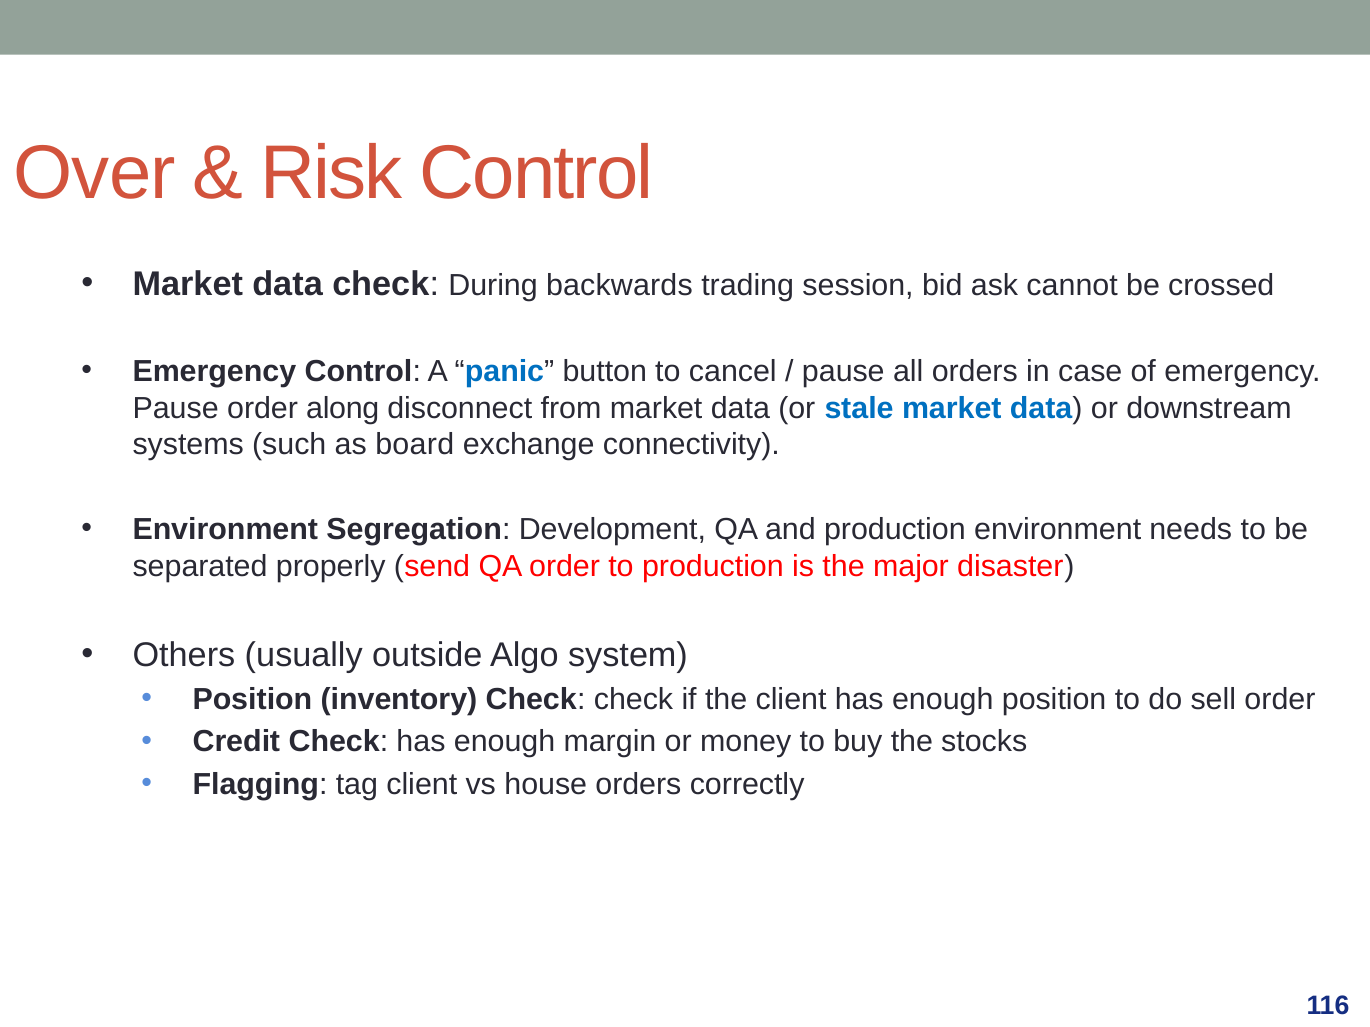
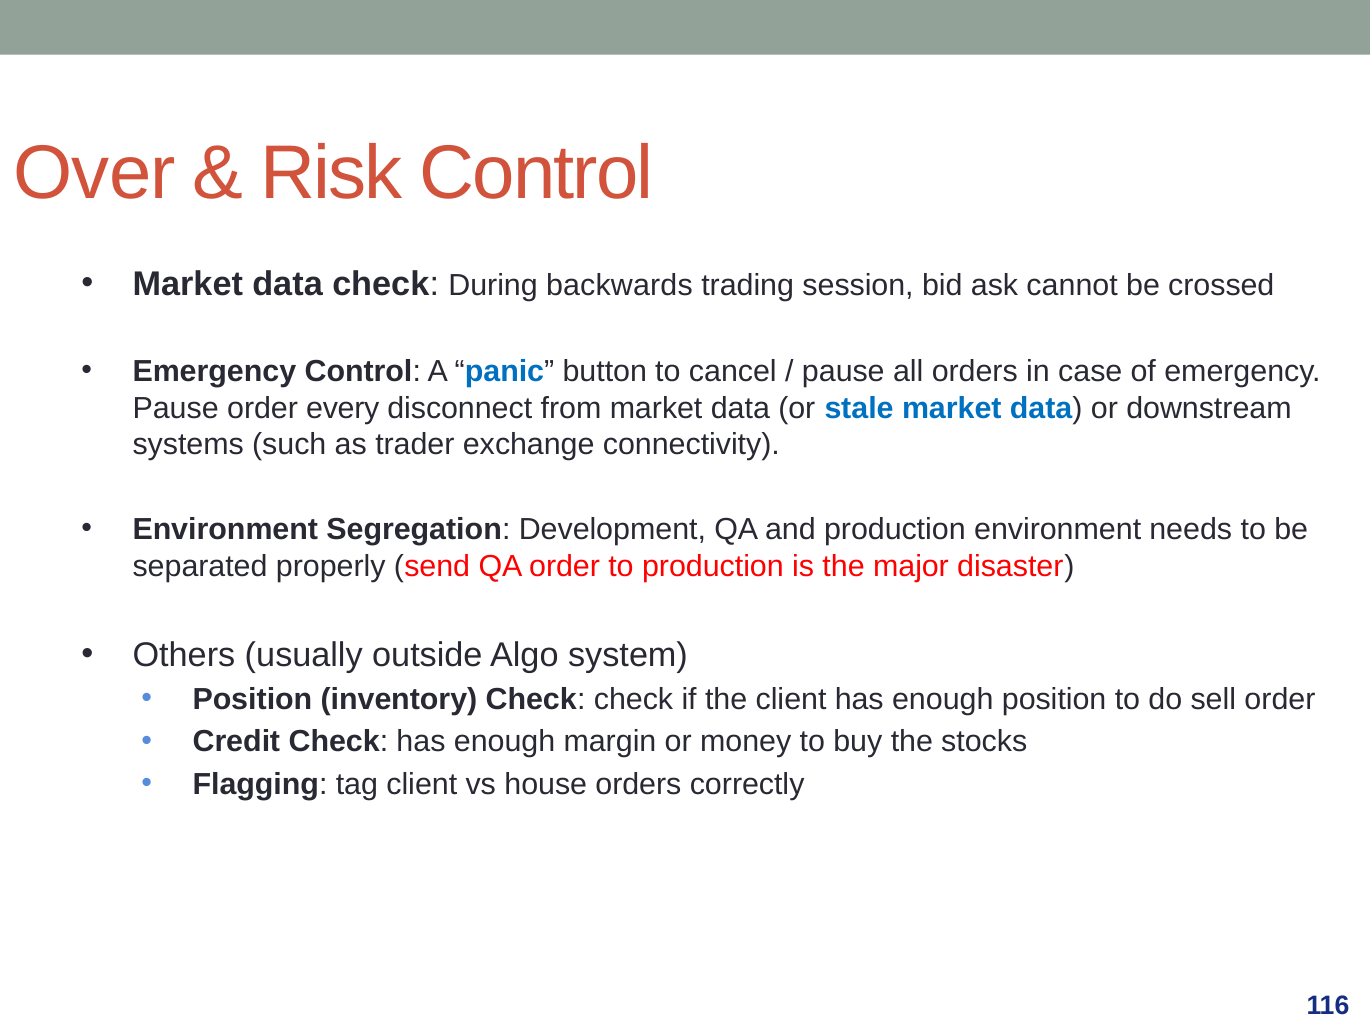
along: along -> every (343, 408)
board: board -> trader (415, 445)
